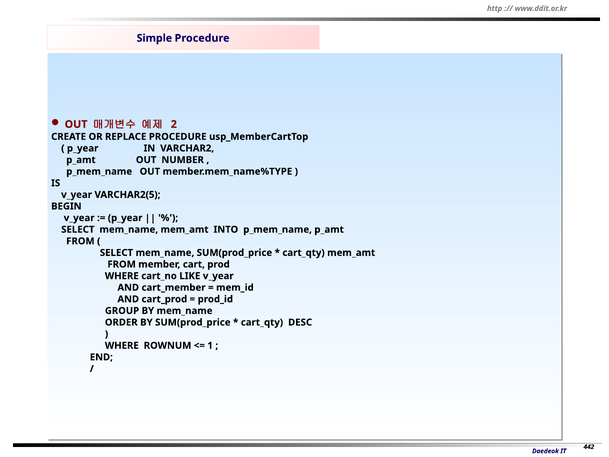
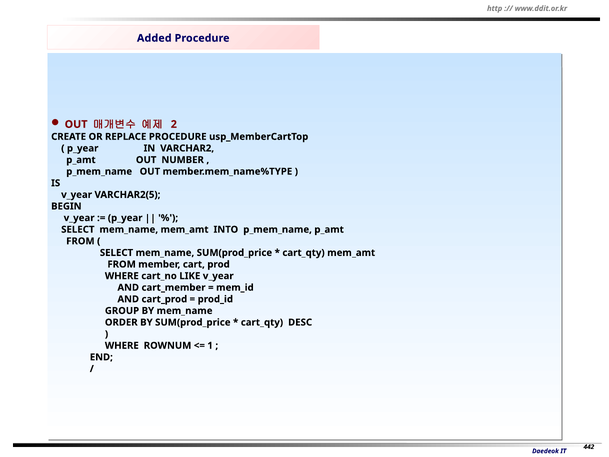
Simple: Simple -> Added (154, 38)
